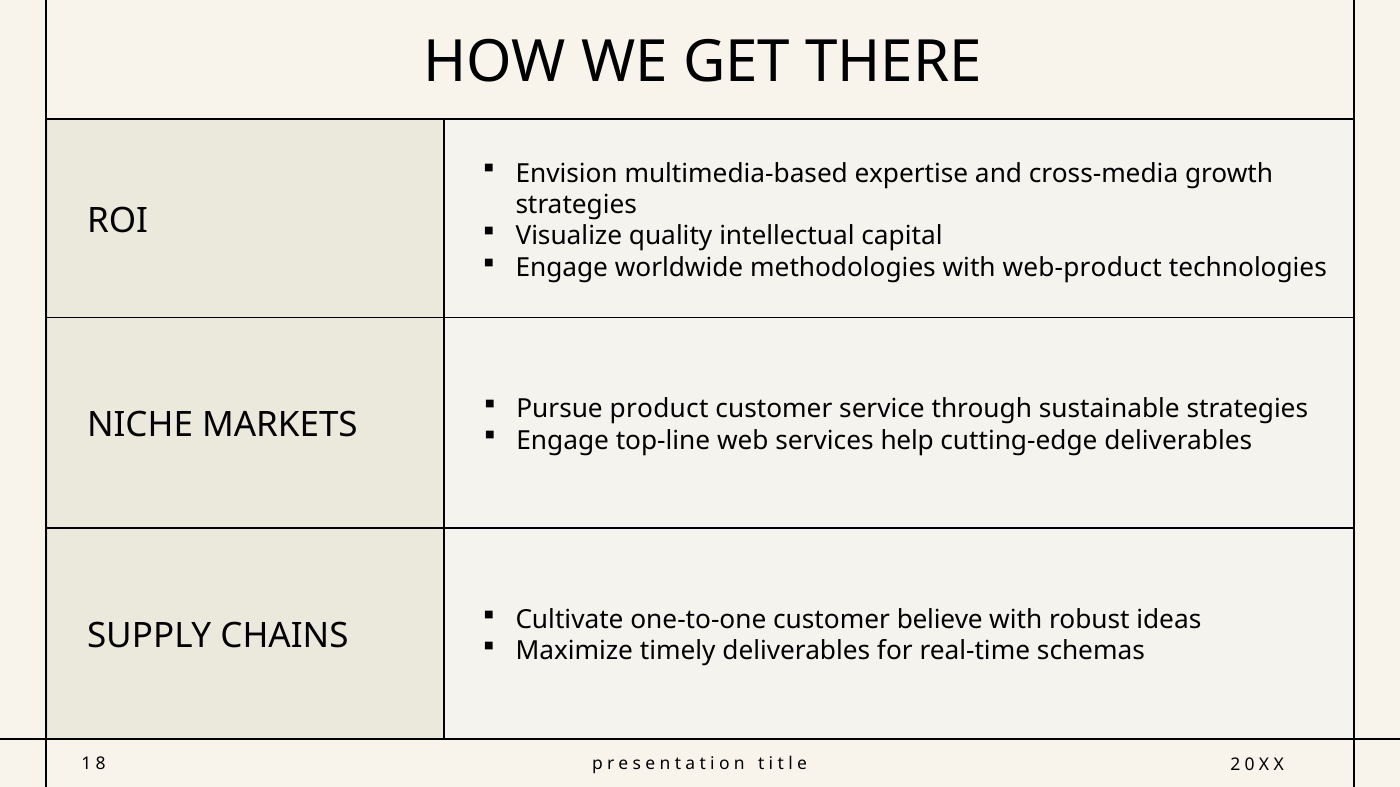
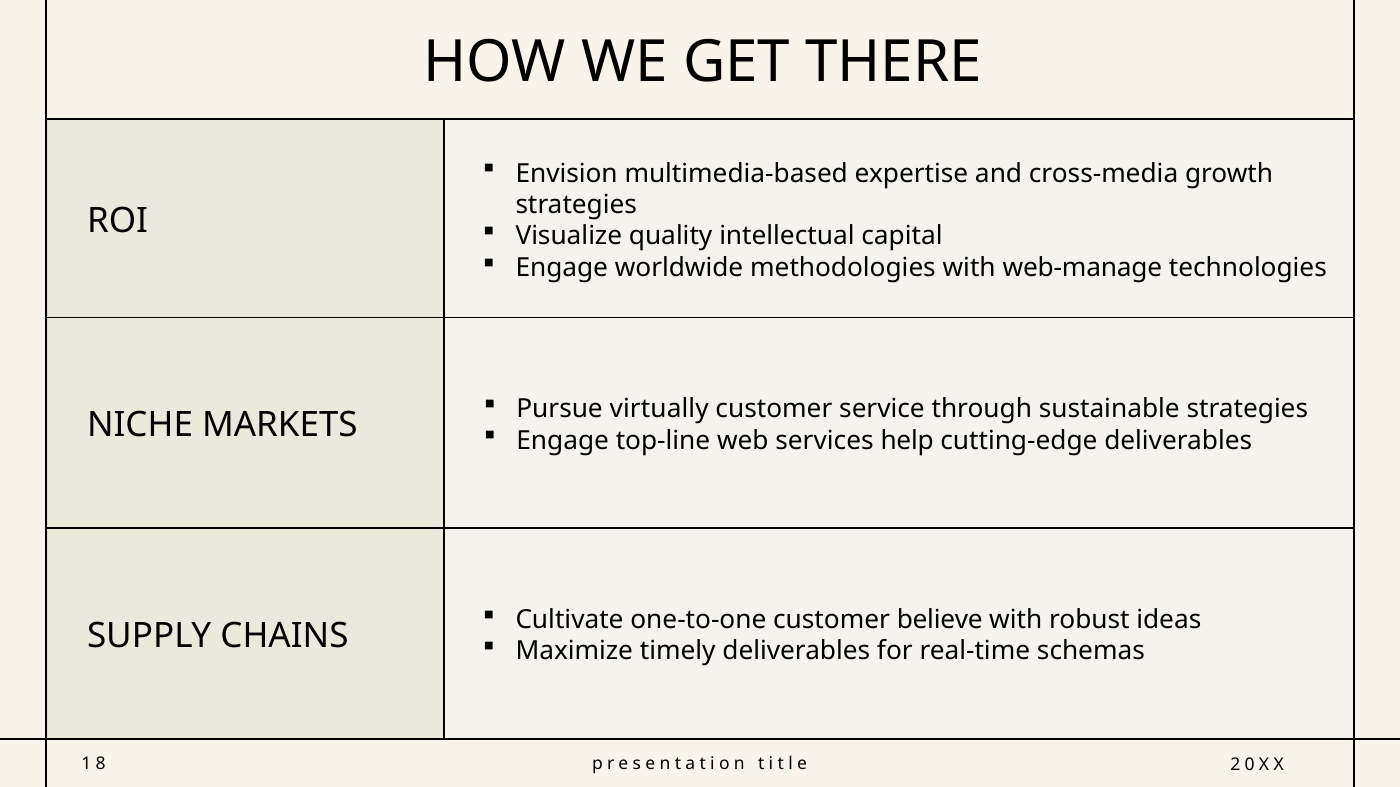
web-product: web-product -> web-manage (1082, 268)
product: product -> virtually (659, 409)
